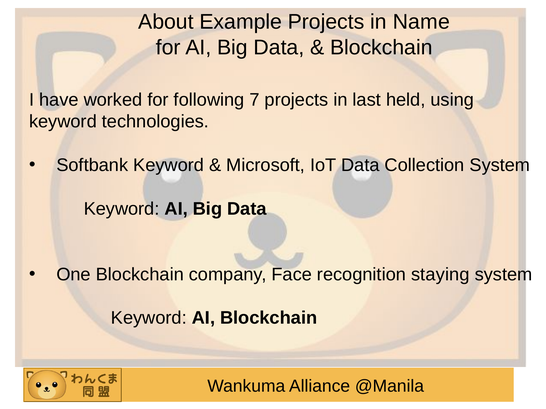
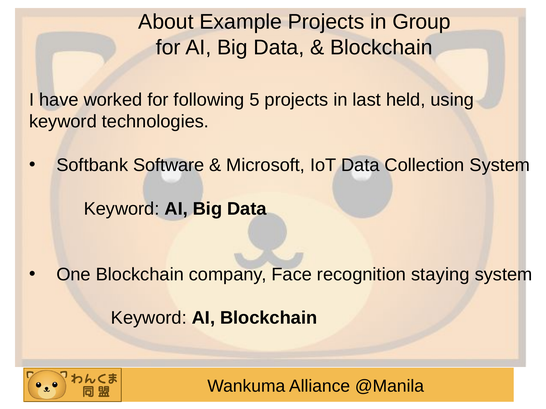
Name: Name -> Group (422, 22)
7: 7 -> 5 (255, 100)
Softbank Keyword: Keyword -> Software (169, 165)
